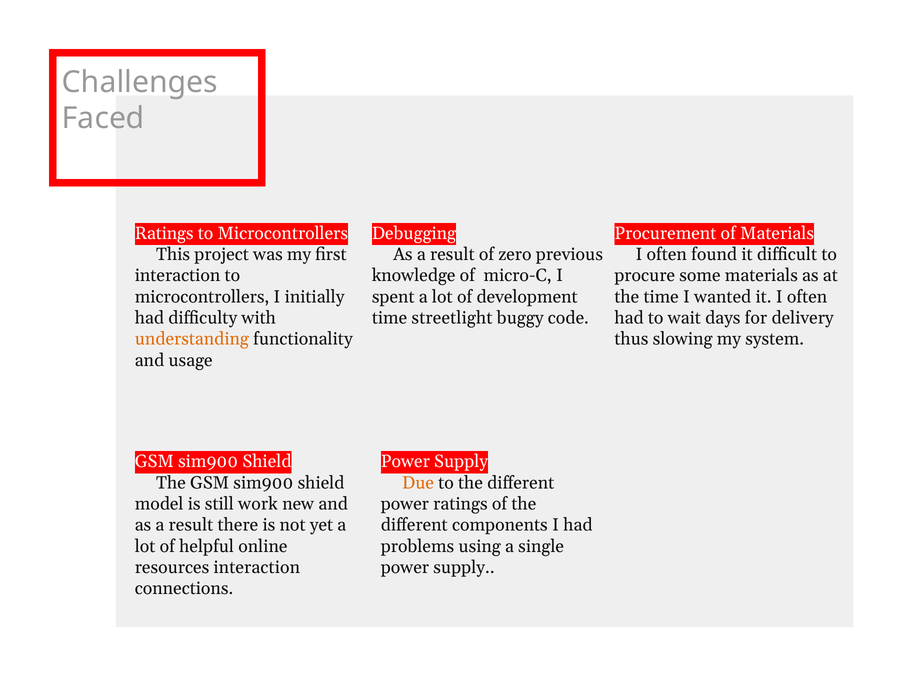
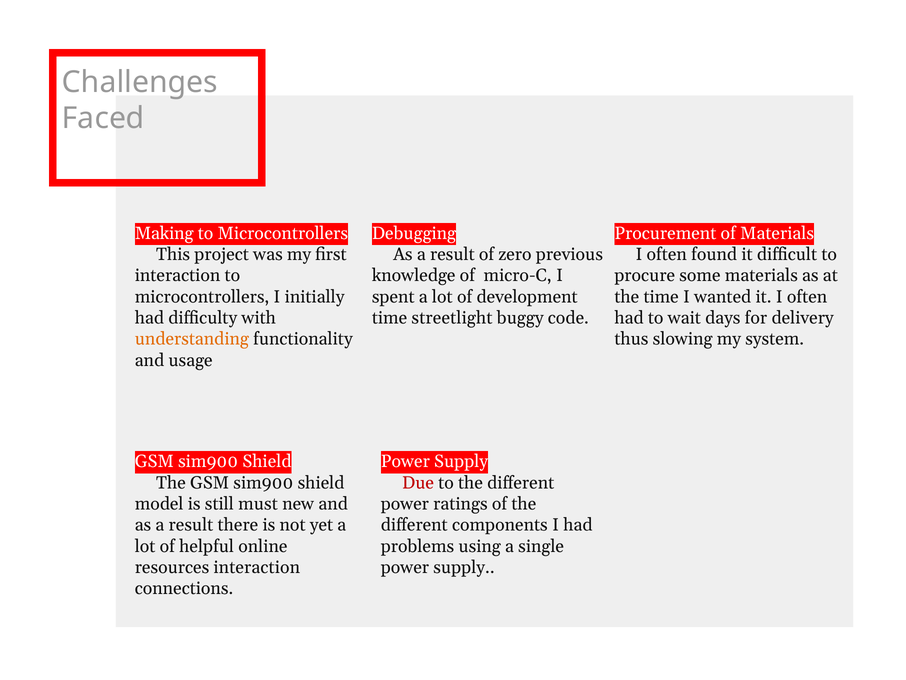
Ratings: Ratings -> Making (164, 233)
Due colour: orange -> red (418, 482)
work: work -> must (258, 504)
